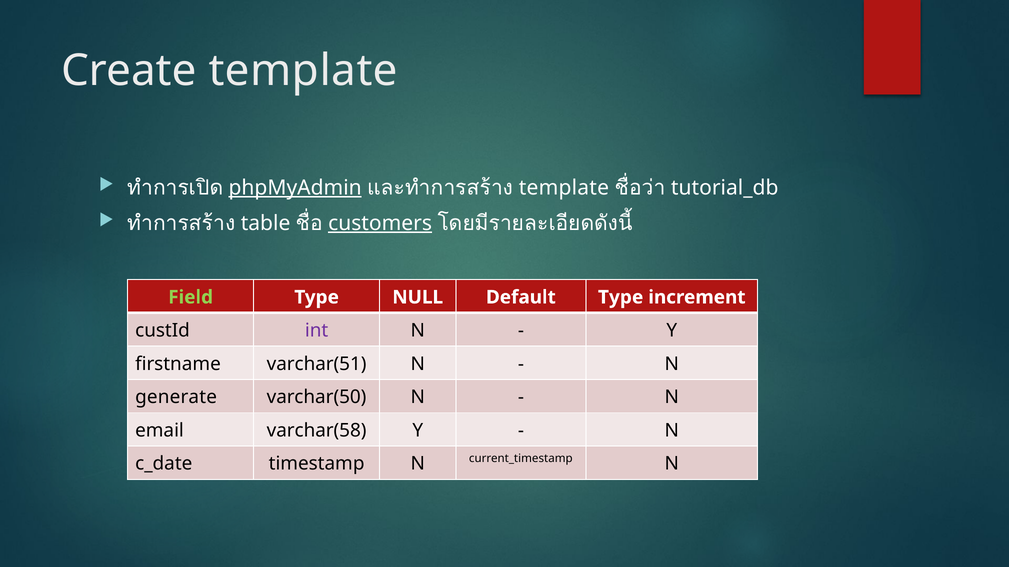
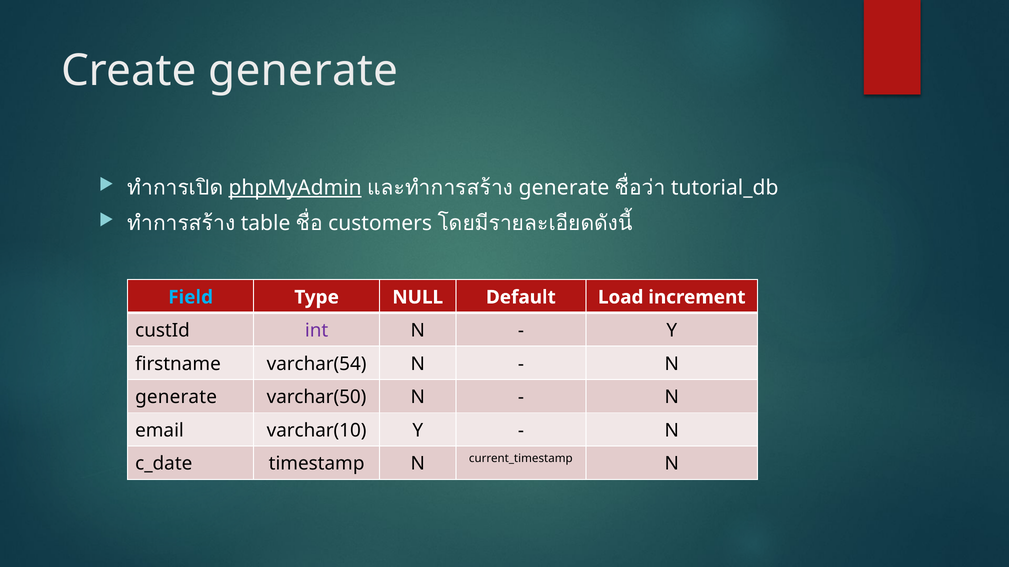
Create template: template -> generate (303, 71)
template: template -> generate (564, 188)
customers underline: present -> none (380, 224)
Field colour: light green -> light blue (191, 298)
Default Type: Type -> Load (621, 298)
varchar(51: varchar(51 -> varchar(54 (317, 364)
varchar(58: varchar(58 -> varchar(10 (317, 431)
